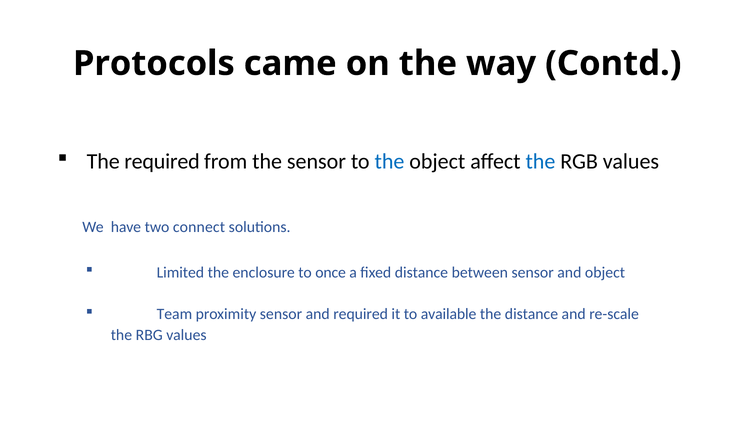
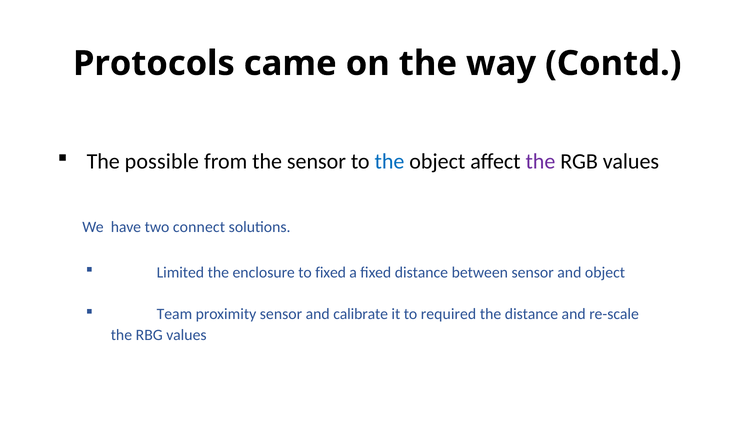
The required: required -> possible (162, 161)
the colour: blue -> purple (540, 161)
to once: once -> fixed (331, 272)
and required: required -> calibrate (361, 314)
available: available -> required (449, 314)
